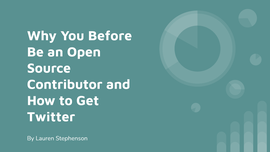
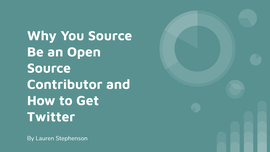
You Before: Before -> Source (110, 36)
